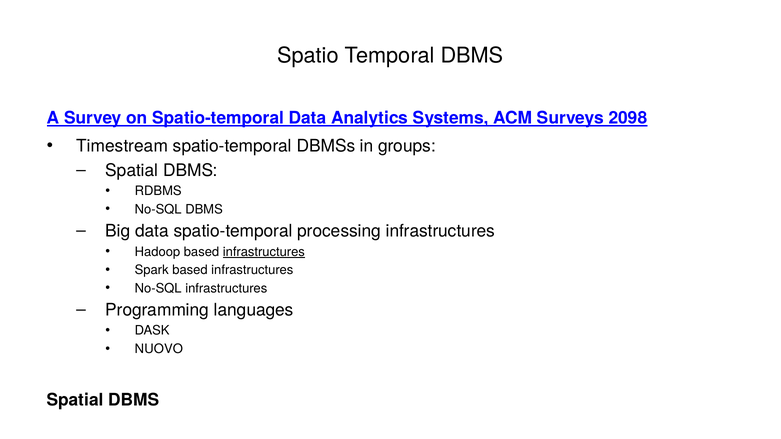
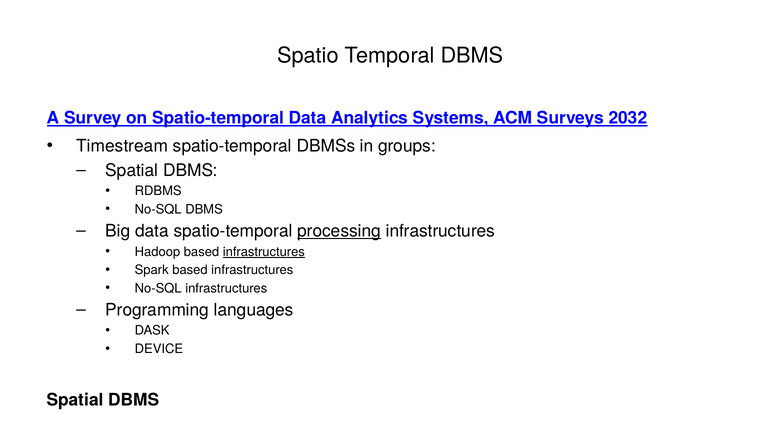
2098: 2098 -> 2032 (628, 118)
processing underline: none -> present (339, 231)
NUOVO: NUOVO -> DEVICE (159, 349)
